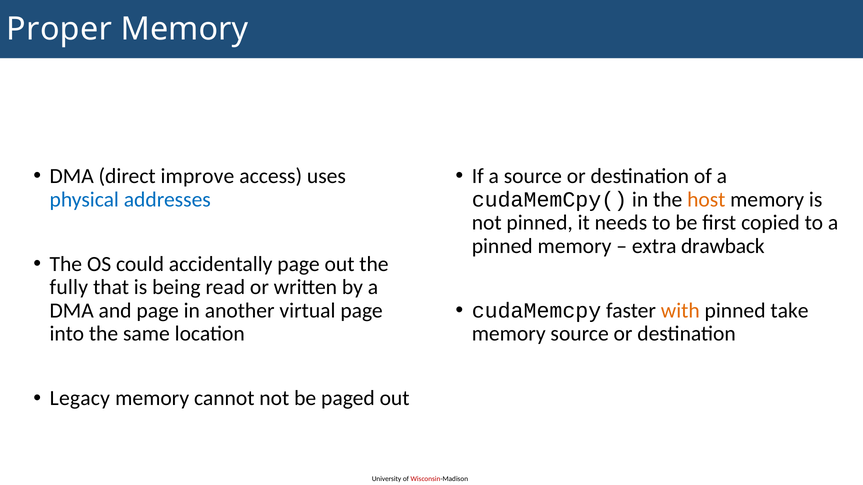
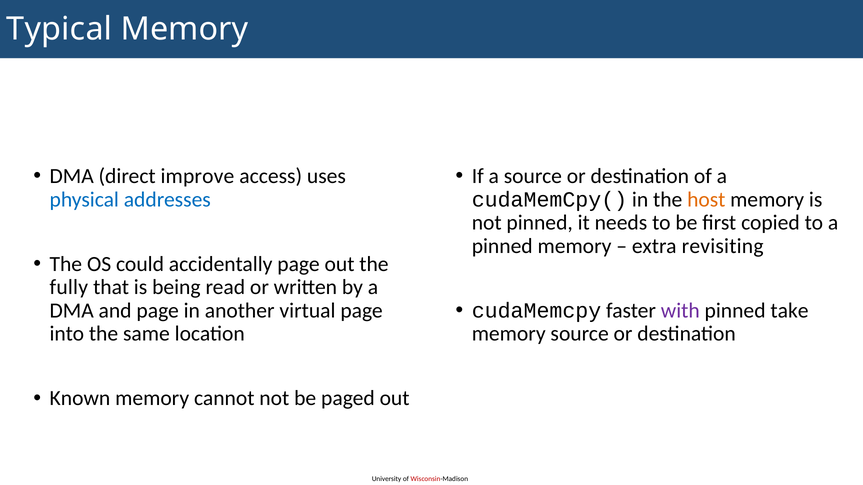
Proper: Proper -> Typical (59, 29)
drawback: drawback -> revisiting (723, 246)
with colour: orange -> purple (680, 311)
Legacy: Legacy -> Known (80, 399)
